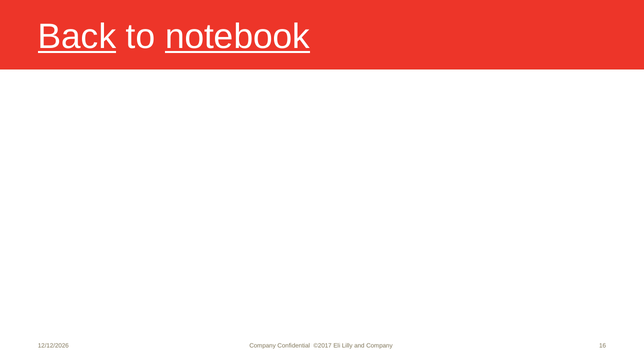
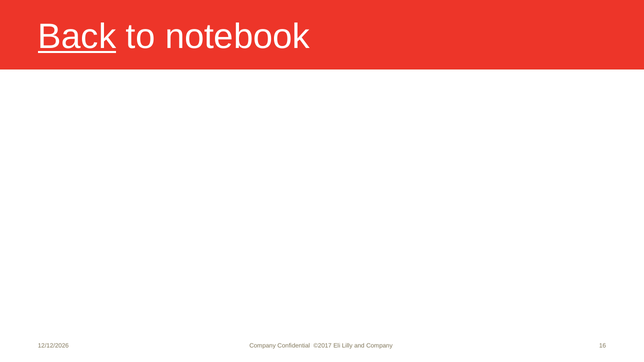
notebook underline: present -> none (237, 37)
